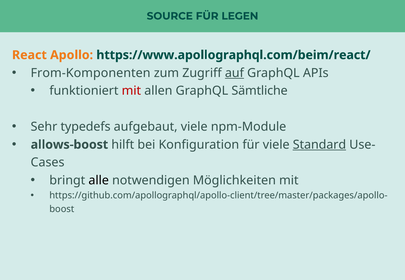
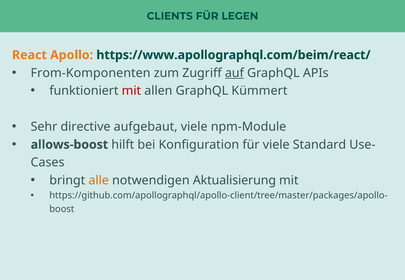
SOURCE: SOURCE -> CLIENTS (170, 16)
Sämtliche: Sämtliche -> Kümmert (259, 91)
typedefs: typedefs -> directive (86, 127)
Standard underline: present -> none (319, 145)
alle colour: black -> orange (99, 181)
Möglichkeiten: Möglichkeiten -> Aktualisierung (234, 181)
